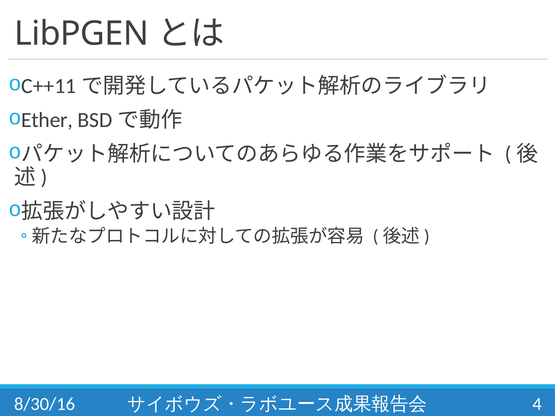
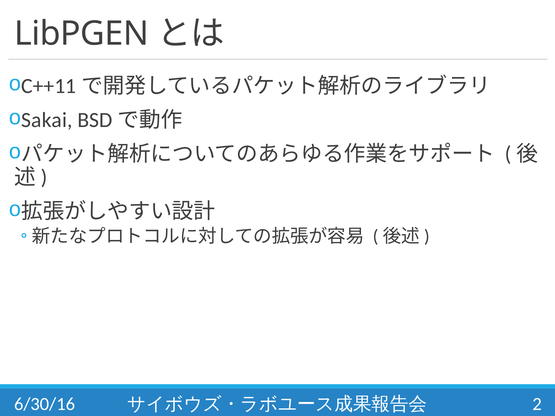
Ether: Ether -> Sakai (47, 120)
8/30/16: 8/30/16 -> 6/30/16 (45, 404)
4: 4 -> 2 (537, 404)
